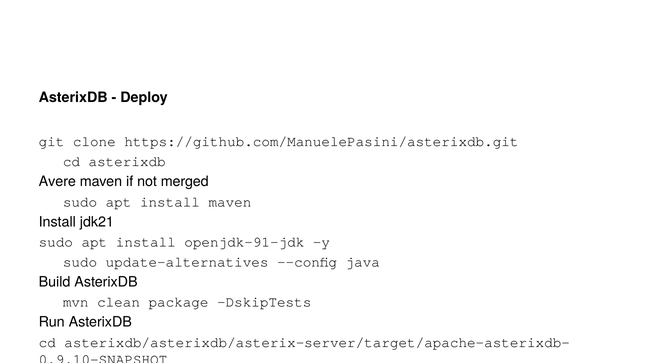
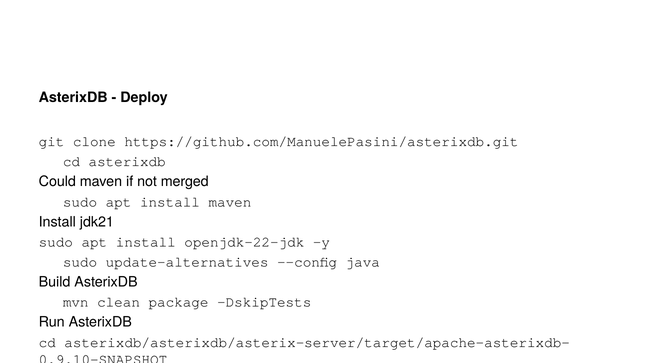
Avere: Avere -> Could (57, 182)
openjdk-91-jdk: openjdk-91-jdk -> openjdk-22-jdk (244, 242)
